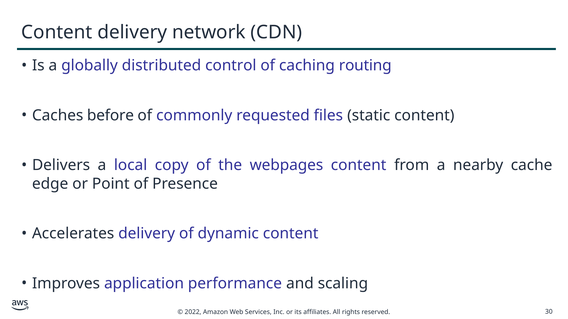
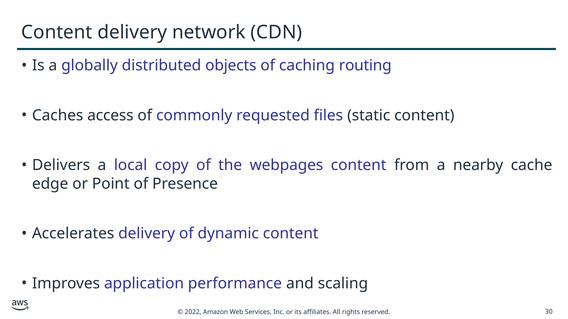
control: control -> objects (231, 66)
before: before -> access (110, 116)
